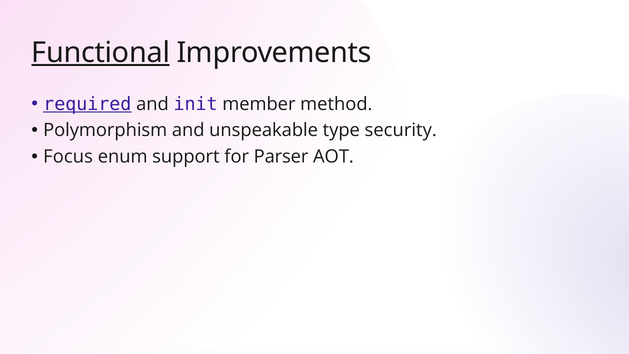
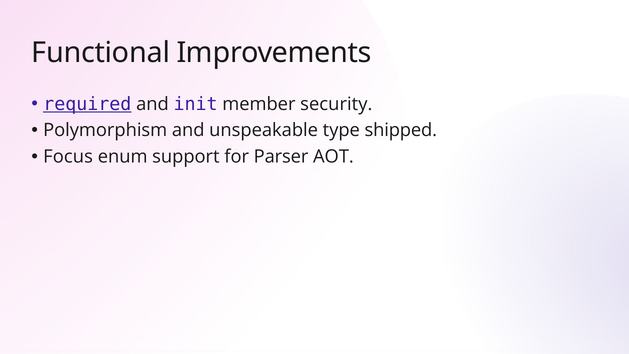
Functional underline: present -> none (101, 52)
method: method -> security (336, 104)
security: security -> shipped (401, 130)
